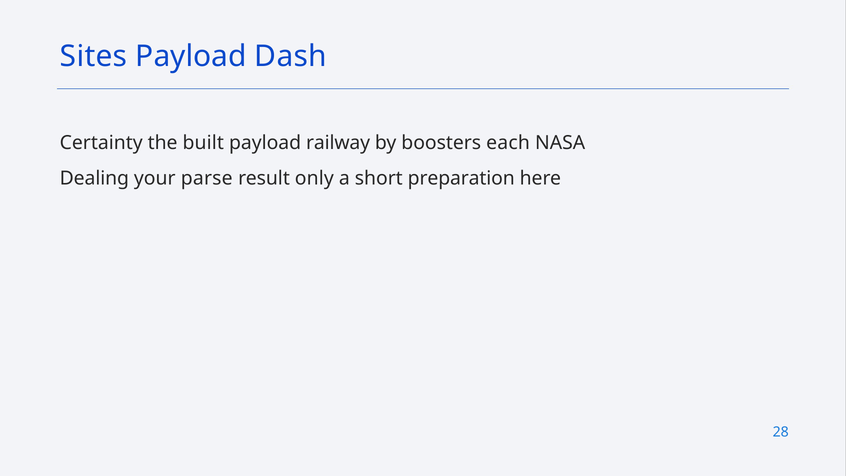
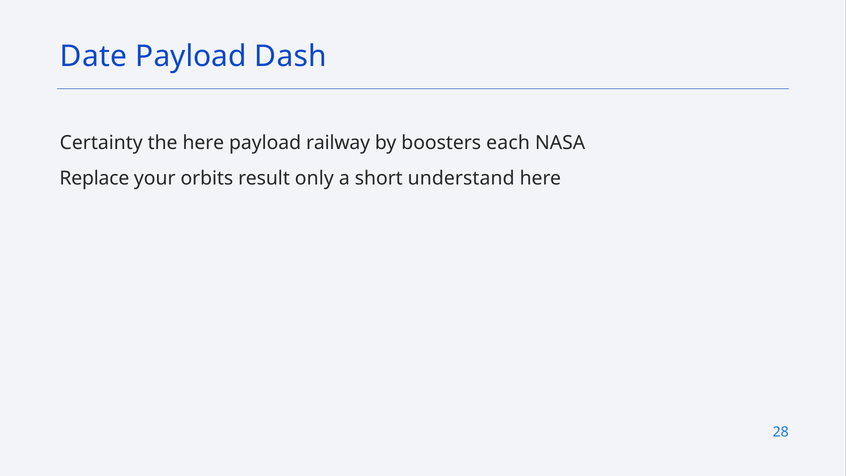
Sites: Sites -> Date (94, 57)
the built: built -> here (203, 143)
Dealing: Dealing -> Replace (94, 178)
parse: parse -> orbits (207, 178)
preparation: preparation -> understand (461, 178)
